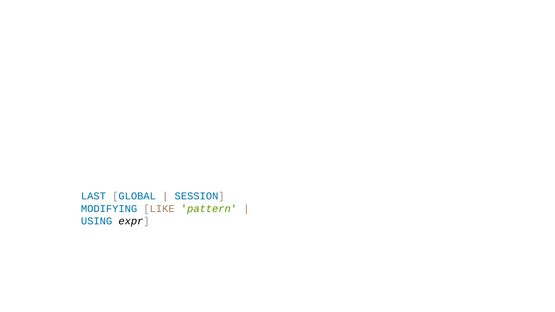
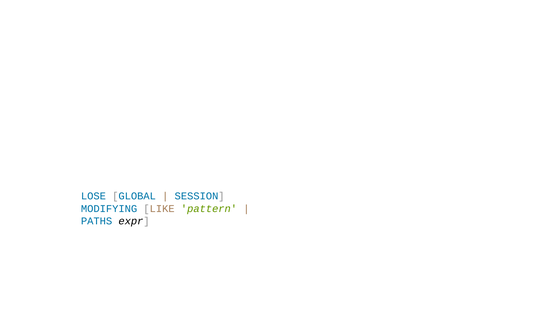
LAST: LAST -> LOSE (93, 196)
USING: USING -> PATHS (97, 221)
